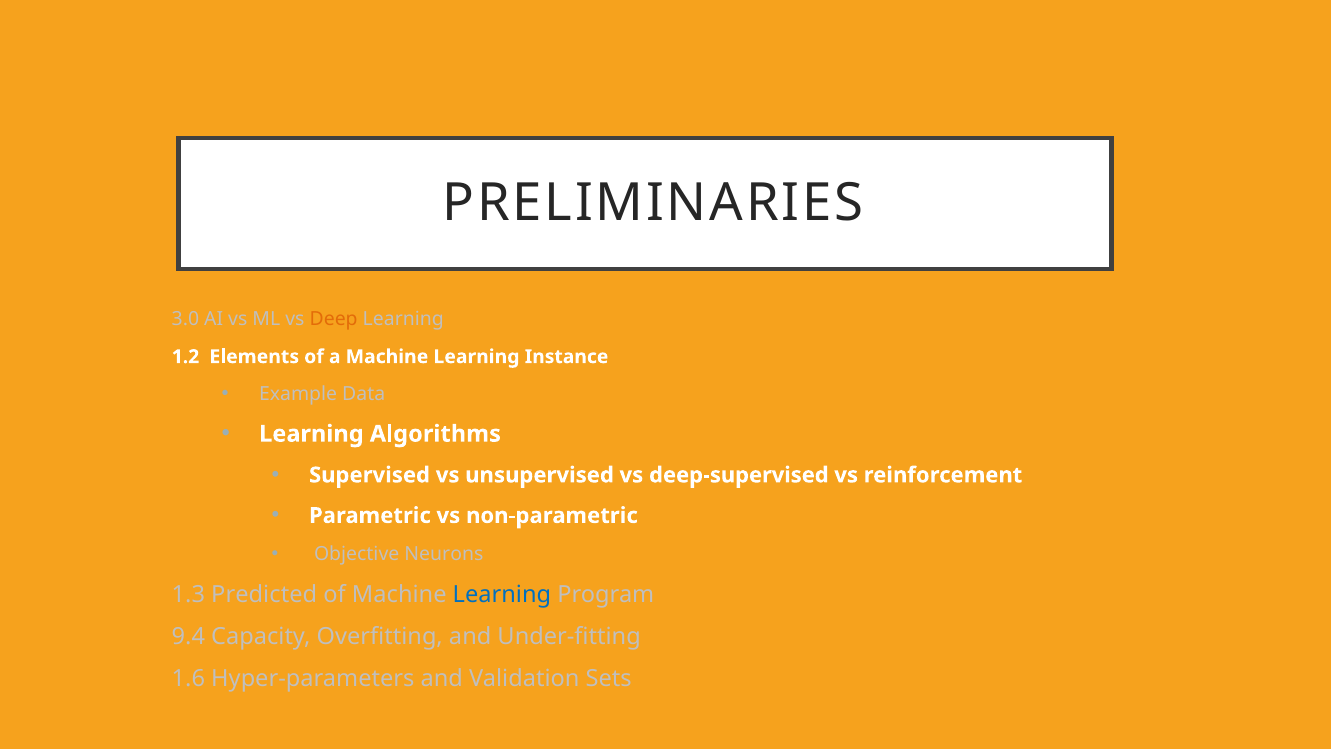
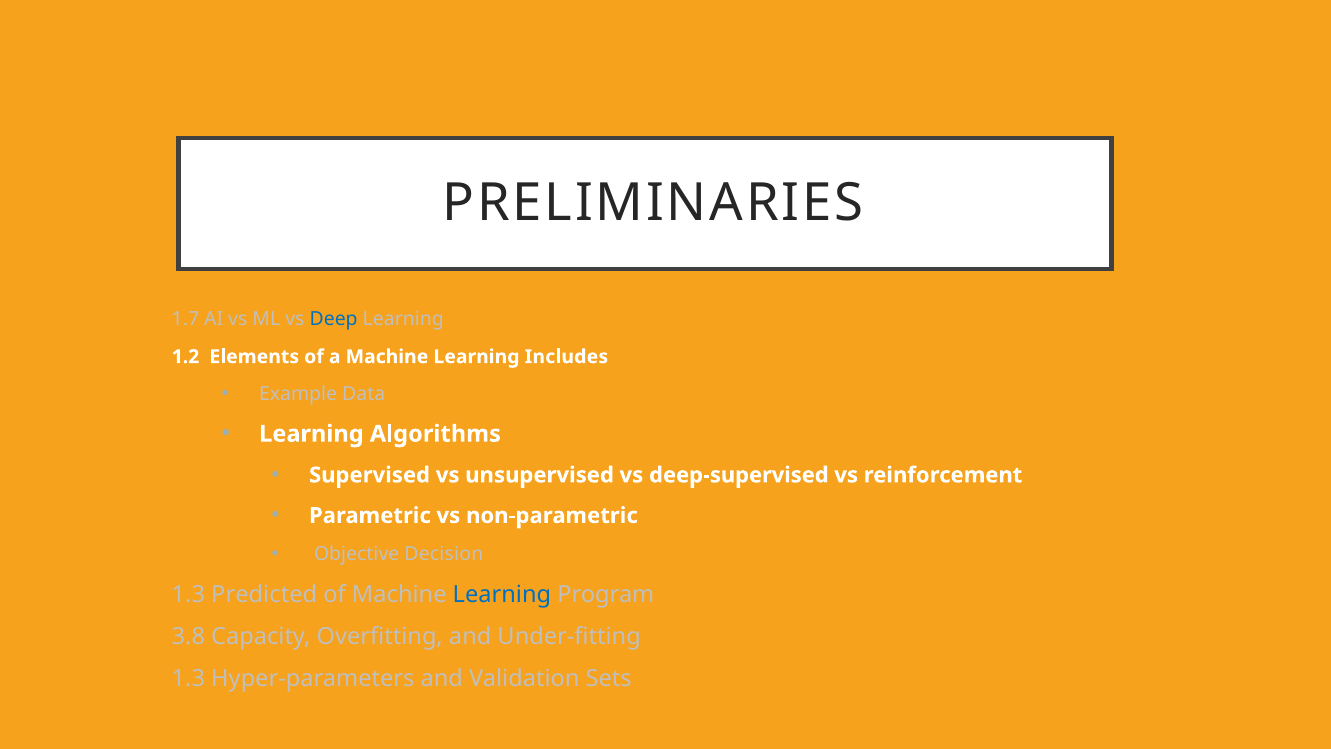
3.0: 3.0 -> 1.7 (185, 319)
Deep colour: orange -> blue (334, 319)
Instance: Instance -> Includes (566, 357)
Neurons: Neurons -> Decision (444, 554)
9.4: 9.4 -> 3.8 (188, 636)
1.6: 1.6 -> 1.3 (188, 678)
